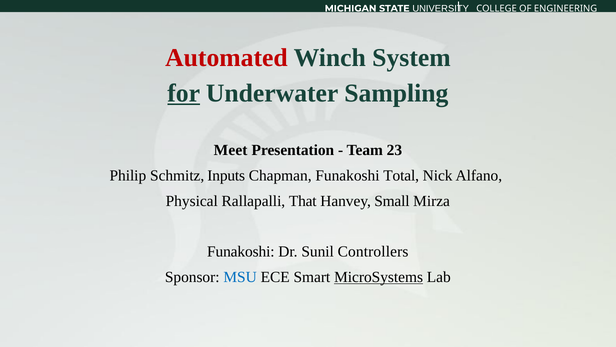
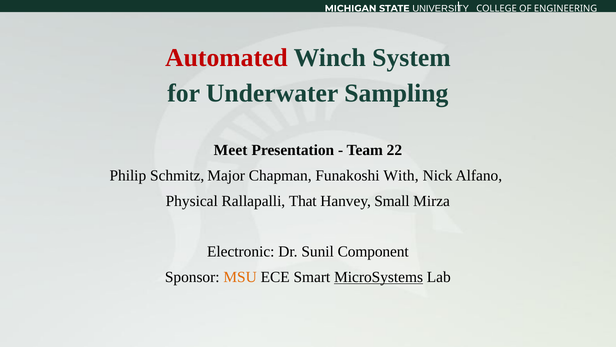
for underline: present -> none (184, 93)
23: 23 -> 22 (394, 150)
Inputs: Inputs -> Major (226, 175)
Total: Total -> With (401, 175)
Funakoshi: Funakoshi -> Electronic (241, 251)
Controllers: Controllers -> Component (373, 251)
MSU colour: blue -> orange (240, 277)
